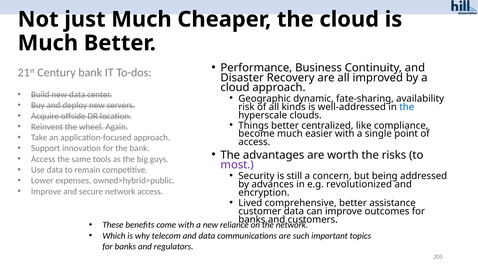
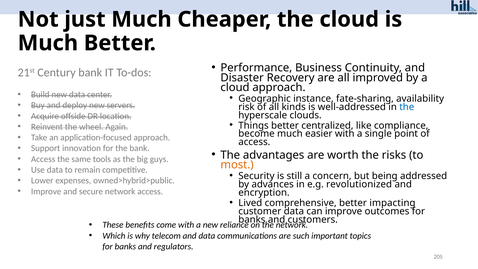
dynamic: dynamic -> instance (313, 98)
most colour: purple -> orange (237, 165)
assistance: assistance -> impacting (392, 203)
